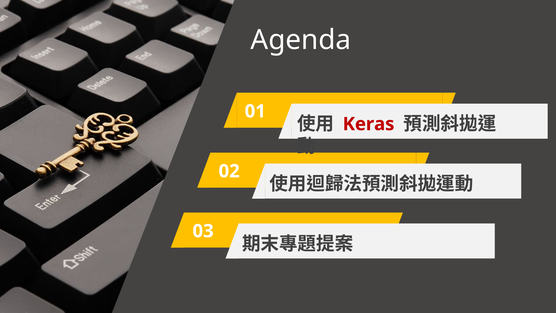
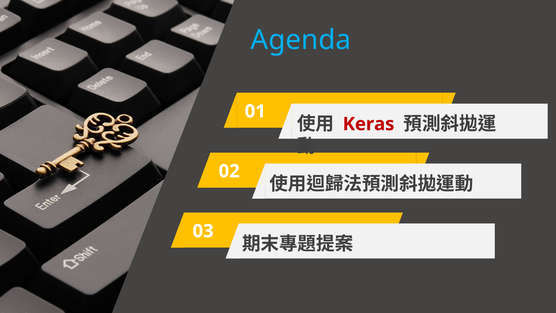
Agenda colour: white -> light blue (301, 40)
